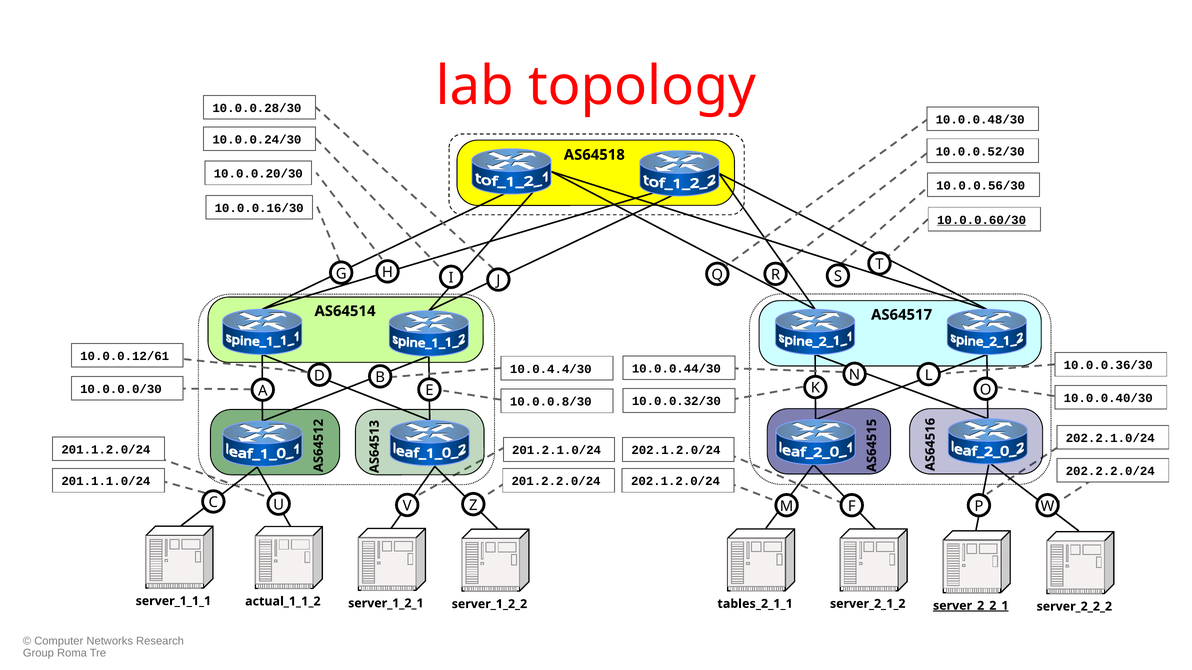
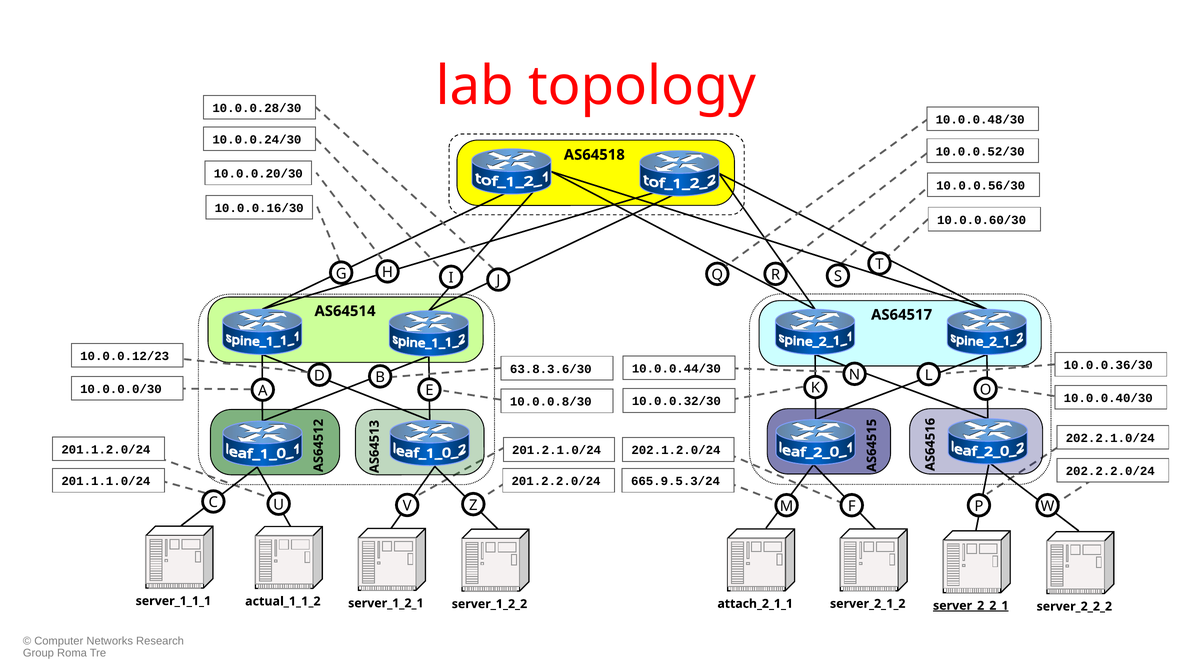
10.0.0.60/30 underline: present -> none (982, 220)
10.0.0.12/61: 10.0.0.12/61 -> 10.0.0.12/23 (125, 356)
10.0.4.4/30: 10.0.4.4/30 -> 63.8.3.6/30 (551, 369)
202.1.2.0/24: 202.1.2.0/24 -> 665.9.5.3/24 (676, 482)
tables_2_1_1: tables_2_1_1 -> attach_2_1_1 (755, 604)
